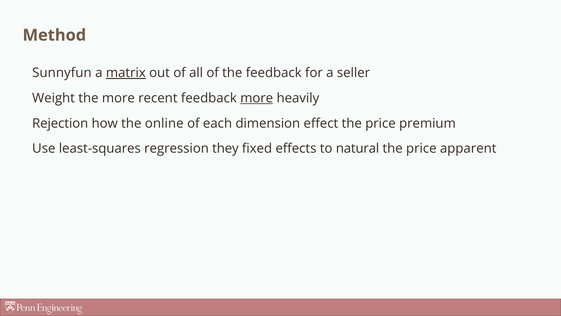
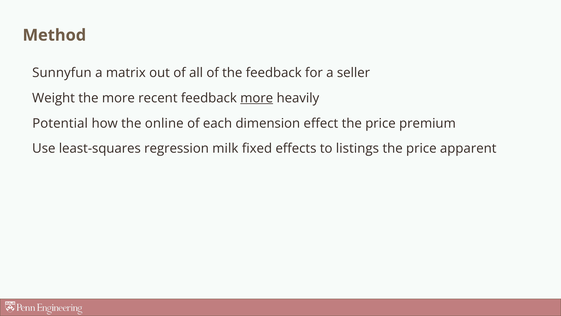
matrix underline: present -> none (126, 73)
Rejection: Rejection -> Potential (60, 123)
they: they -> milk (225, 148)
natural: natural -> listings (357, 148)
